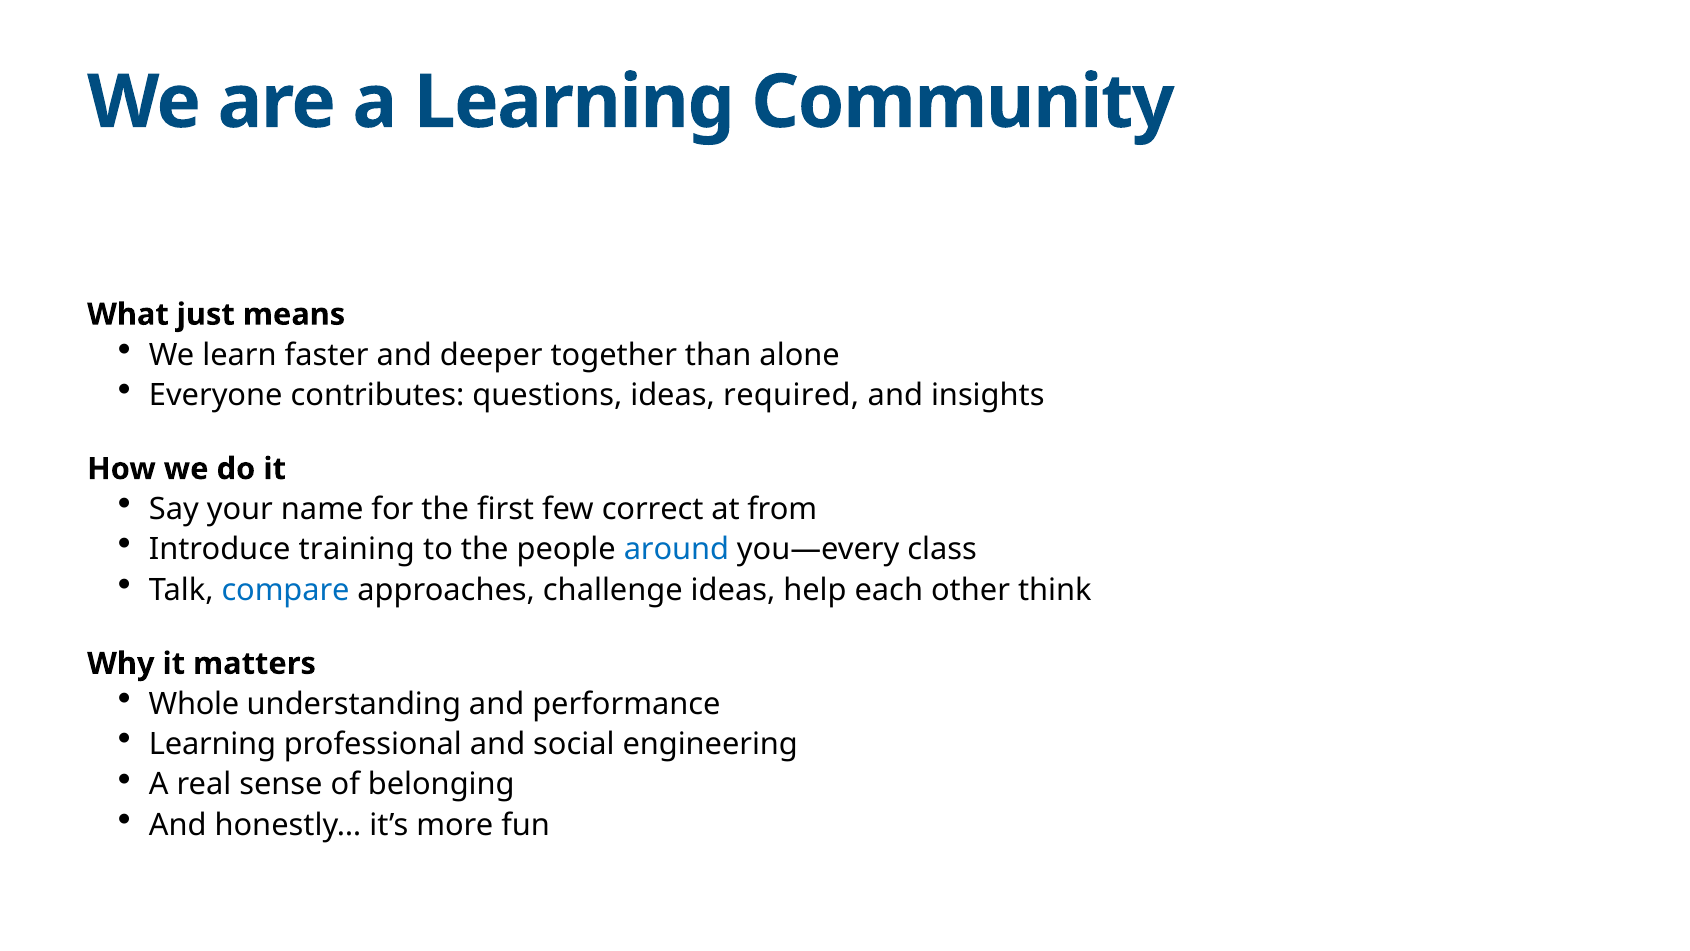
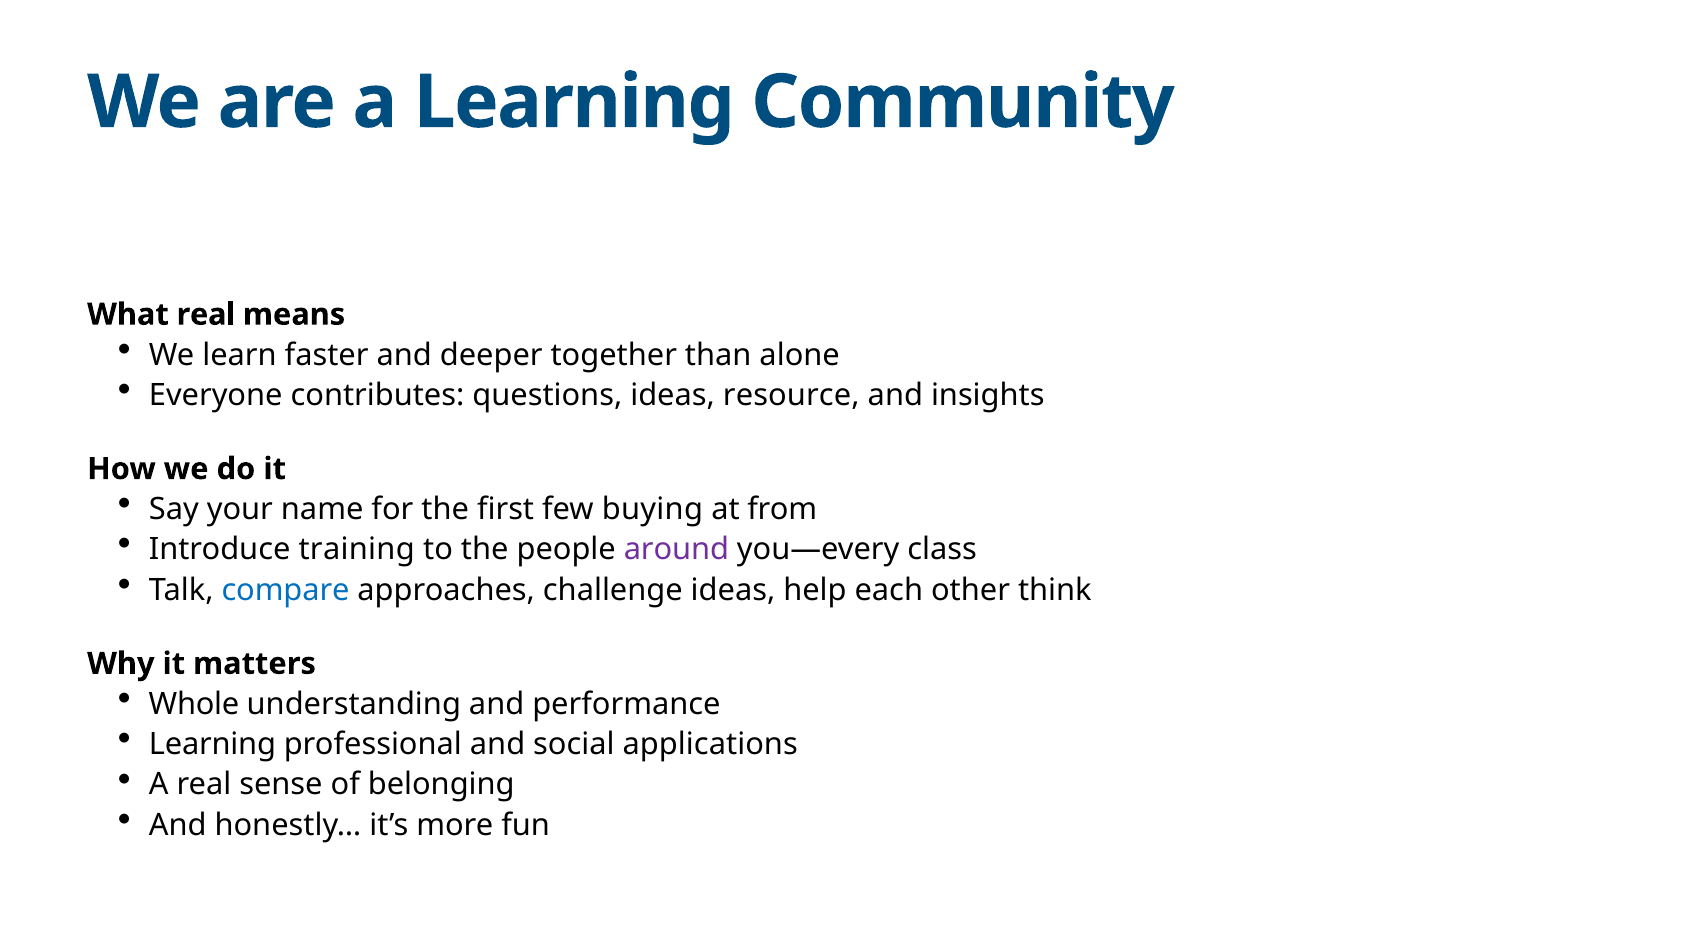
What just: just -> real (206, 314)
required: required -> resource (791, 395)
correct: correct -> buying (652, 509)
around colour: blue -> purple (676, 549)
engineering: engineering -> applications (710, 744)
